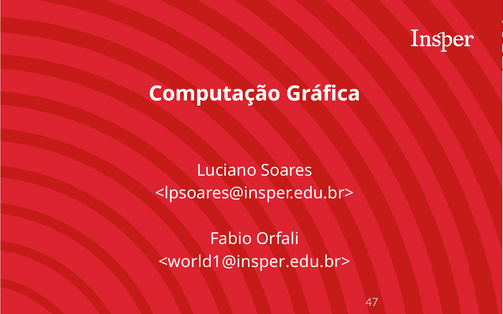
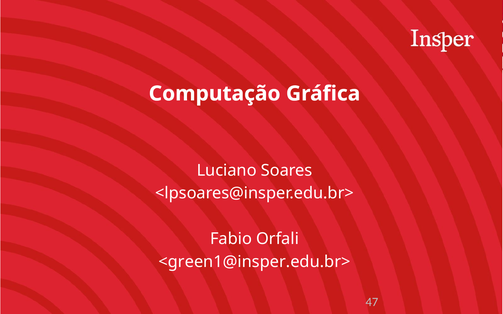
<world1@insper.edu.br>: <world1@insper.edu.br> -> <green1@insper.edu.br> (255, 262)
